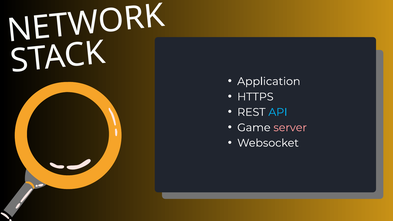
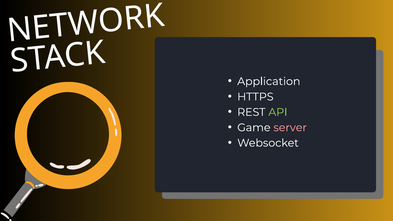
API colour: light blue -> light green (278, 112)
